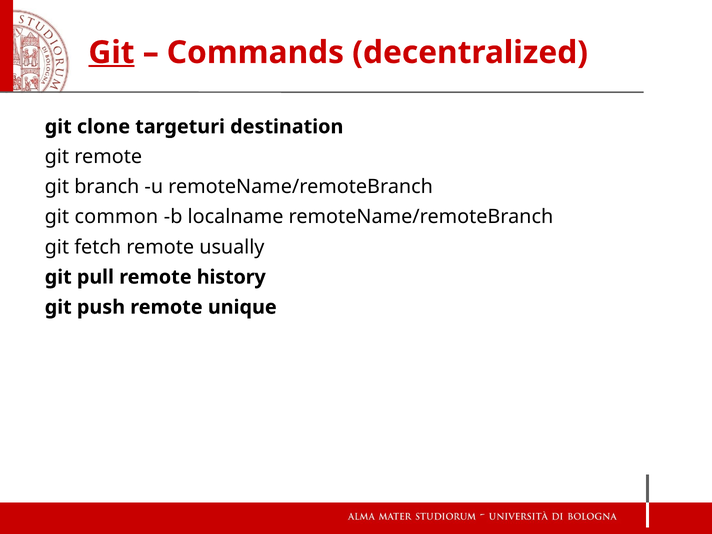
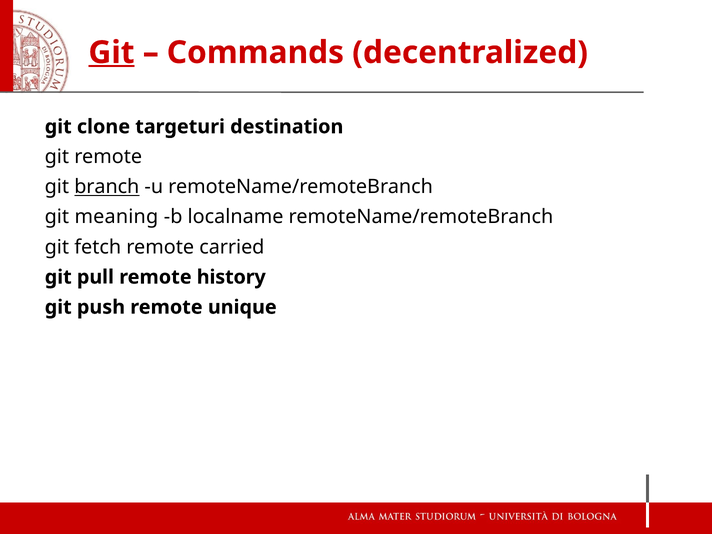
branch underline: none -> present (107, 187)
common: common -> meaning (116, 217)
usually: usually -> carried (232, 247)
